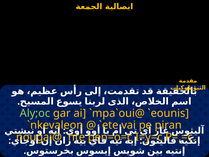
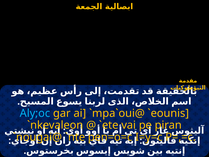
Aly;oc colour: light green -> light blue (35, 113)
